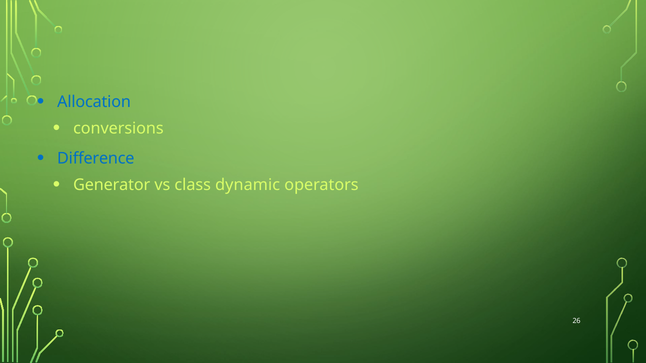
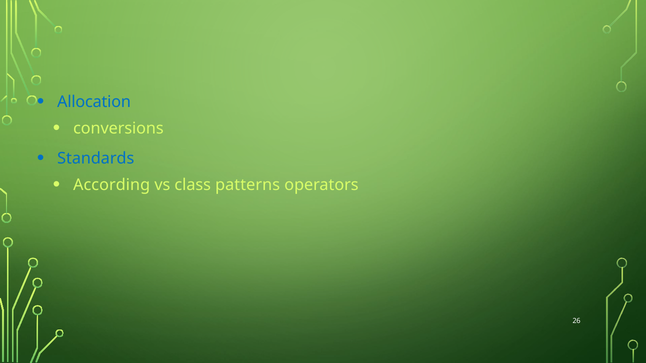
Difference: Difference -> Standards (96, 159)
Generator: Generator -> According (112, 185)
dynamic: dynamic -> patterns (248, 185)
